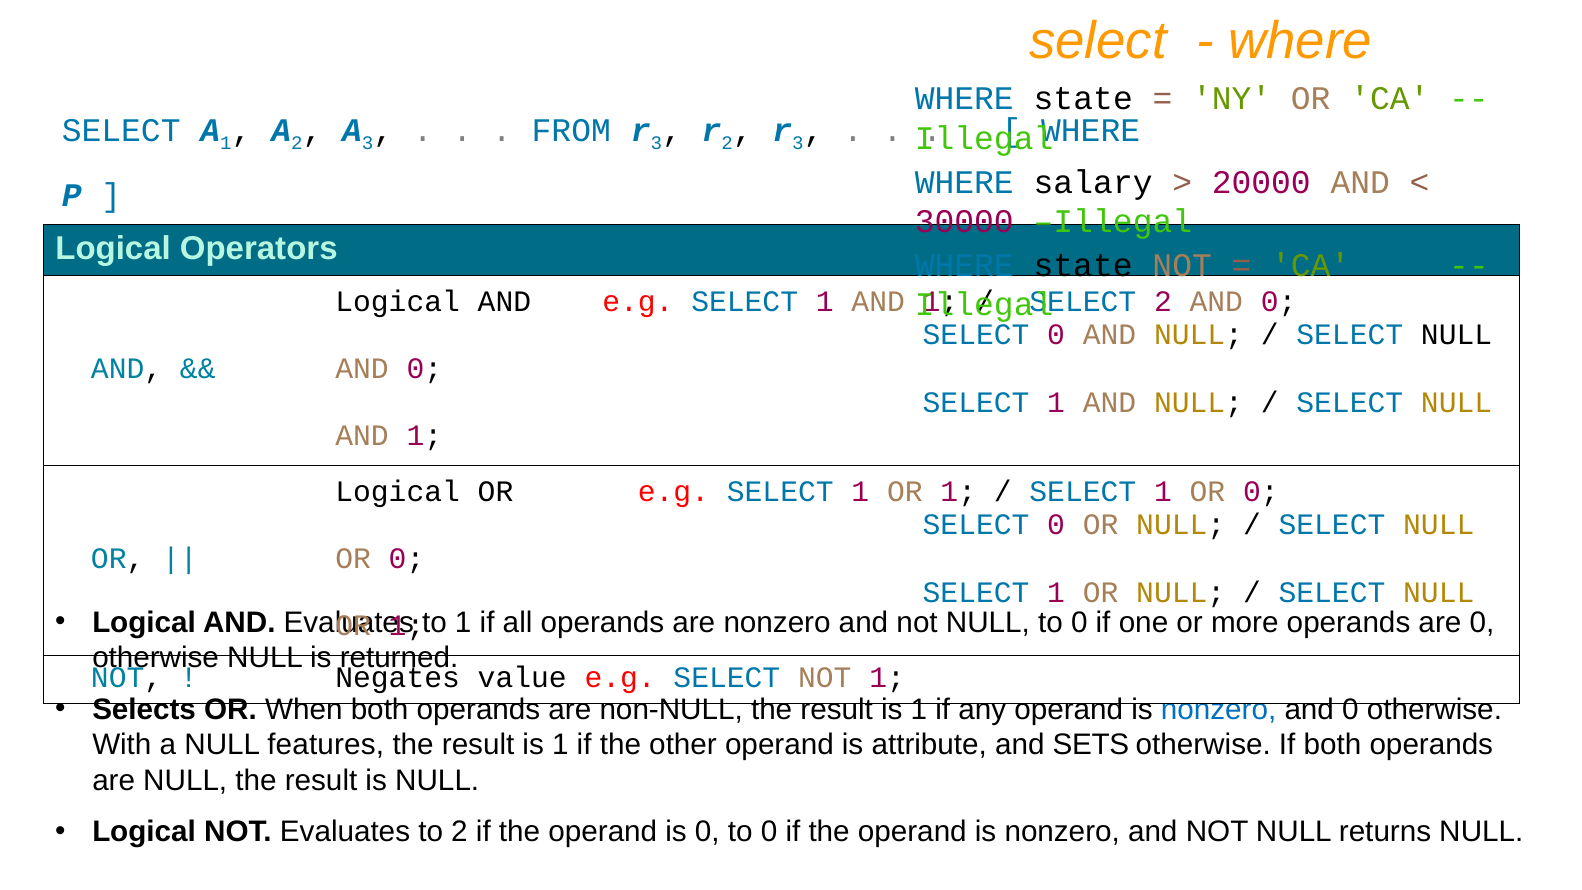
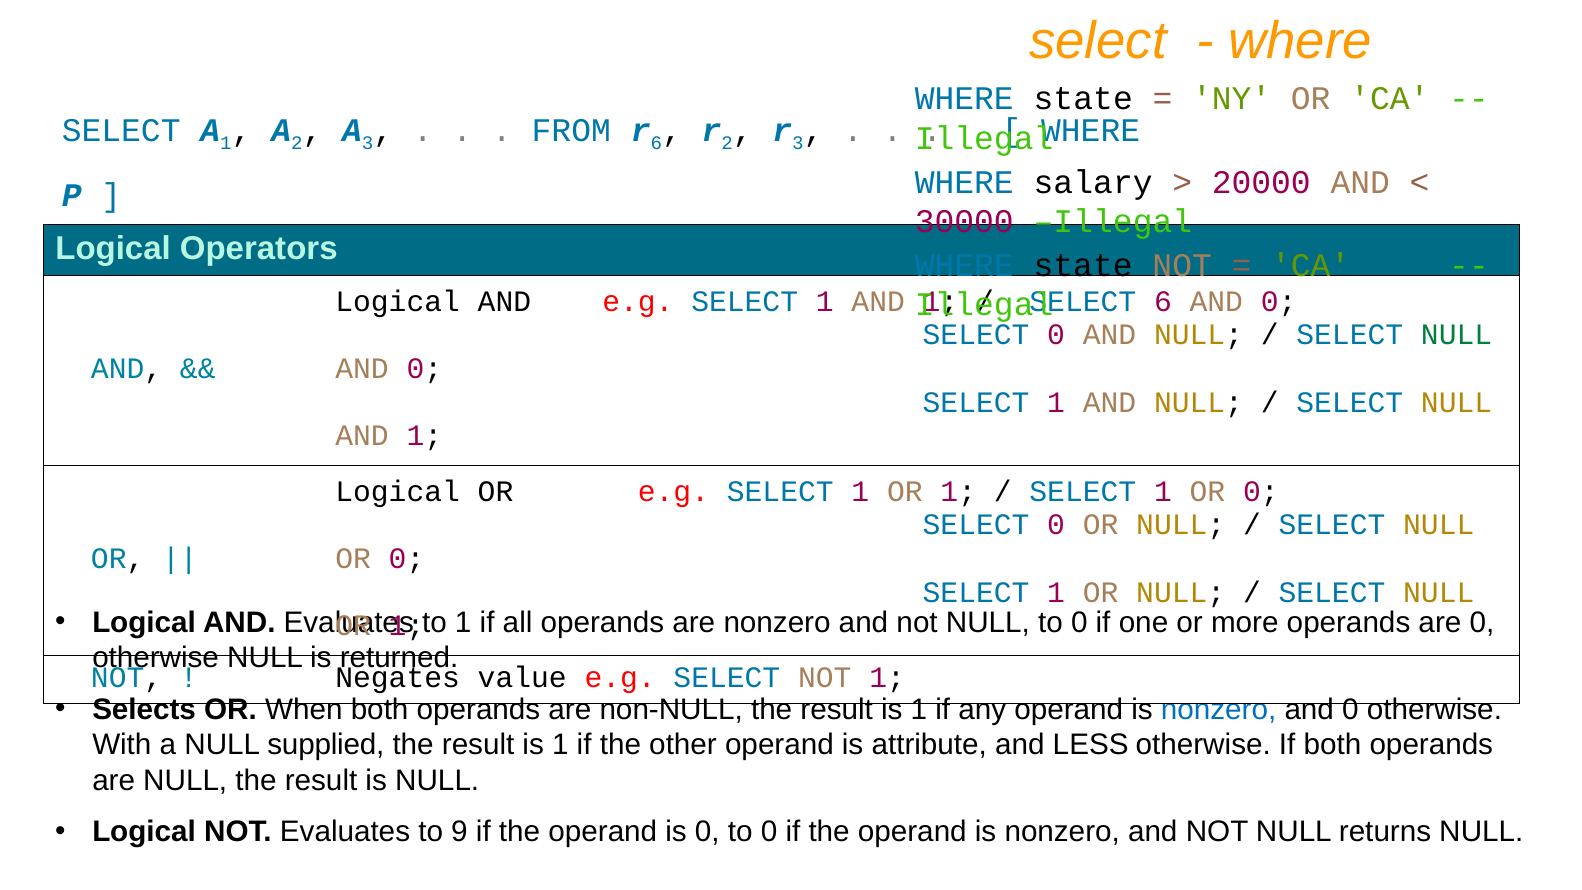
3: 3 -> 6 (656, 143)
SELECT 2: 2 -> 6 (1163, 301)
NULL colour: black -> green (1457, 335)
features: features -> supplied (326, 745)
SETS: SETS -> LESS (1091, 745)
to 2: 2 -> 9 (459, 832)
